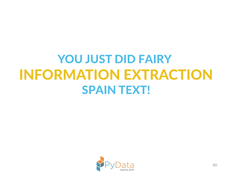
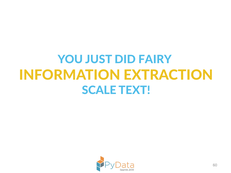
SPAIN: SPAIN -> SCALE (99, 90)
